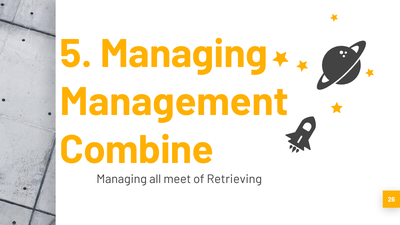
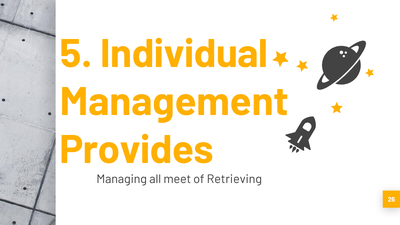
5 Managing: Managing -> Individual (184, 54)
Combine: Combine -> Provides (137, 150)
